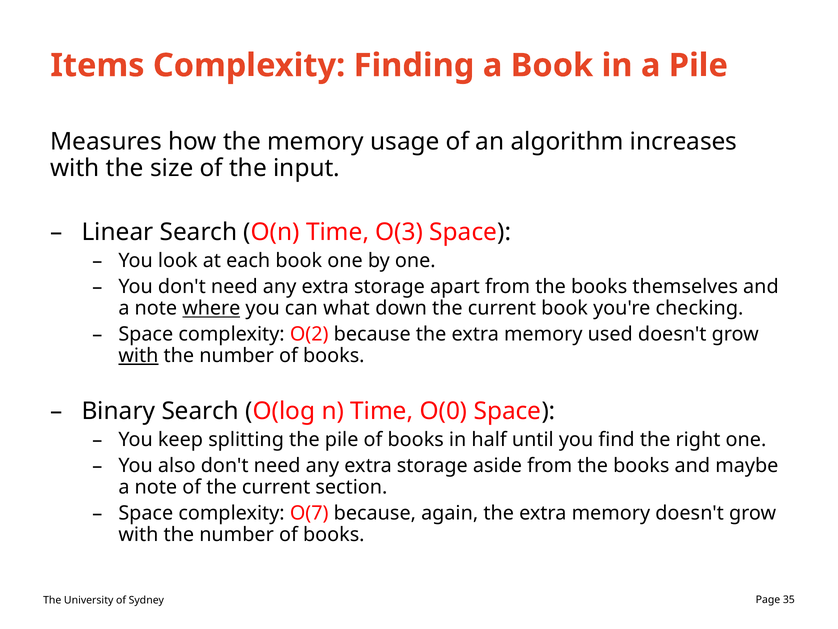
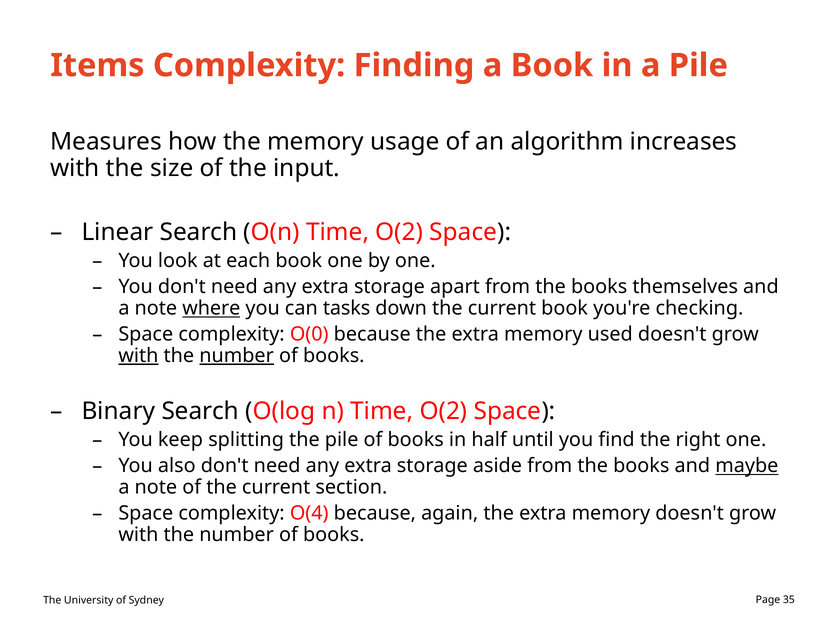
O(n Time O(3: O(3 -> O(2 (399, 232)
what: what -> tasks (347, 308)
O(2: O(2 -> O(0 (309, 334)
number underline: none -> present (237, 355)
n Time O(0: O(0 -> O(2 (443, 411)
maybe underline: none -> present (747, 466)
O(7: O(7 -> O(4 (309, 513)
